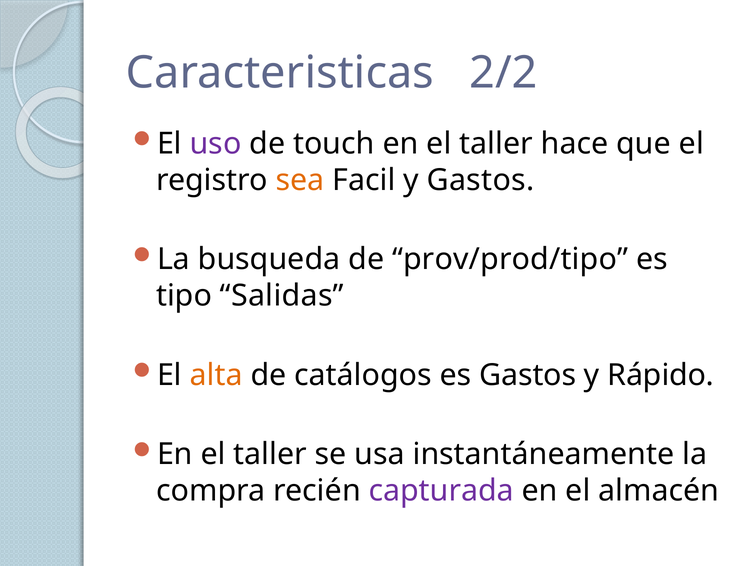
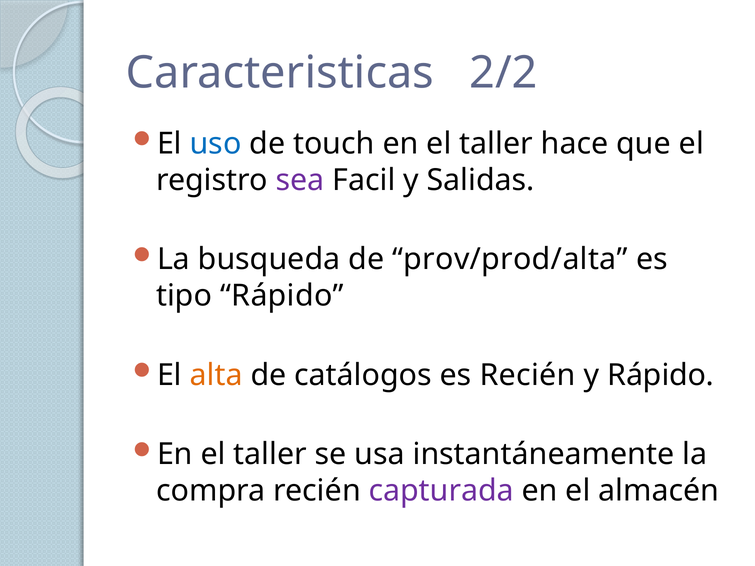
uso colour: purple -> blue (216, 144)
sea colour: orange -> purple (300, 180)
y Gastos: Gastos -> Salidas (481, 180)
prov/prod/tipo: prov/prod/tipo -> prov/prod/alta (510, 259)
tipo Salidas: Salidas -> Rápido (282, 296)
es Gastos: Gastos -> Recién (528, 375)
